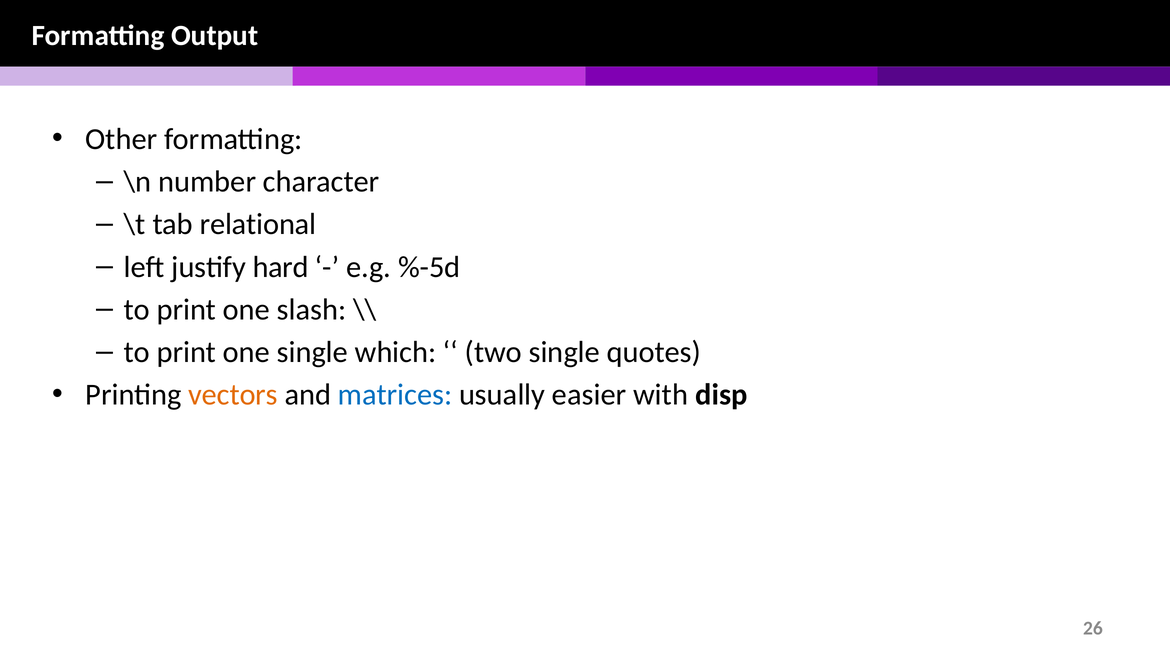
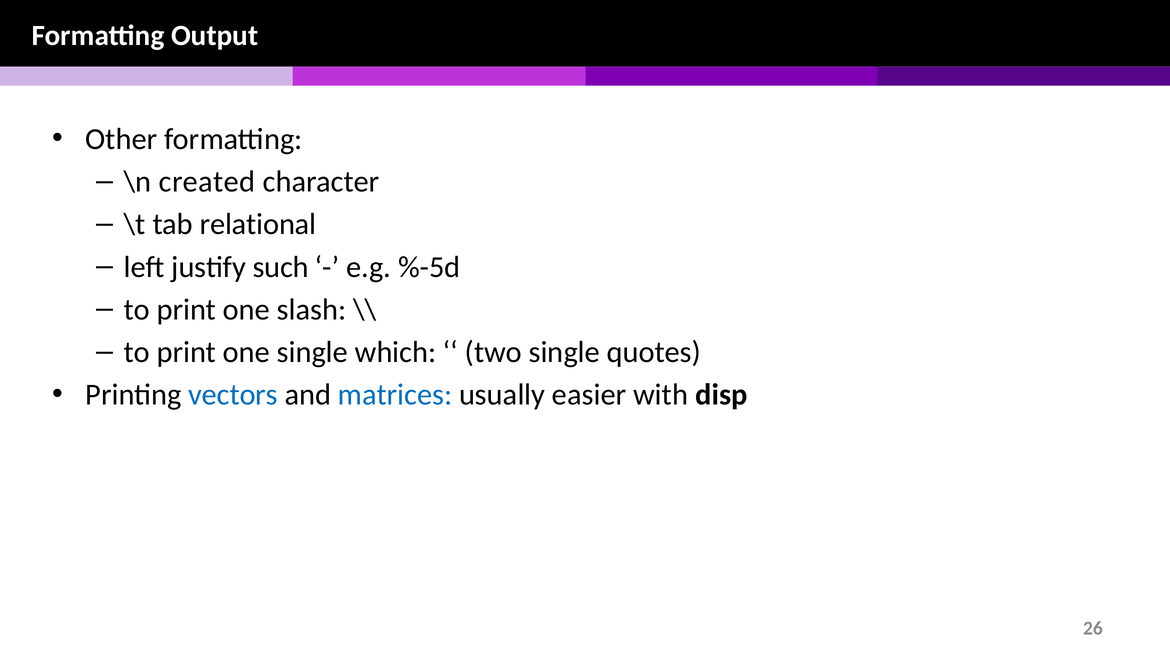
number: number -> created (207, 182)
hard: hard -> such (281, 267)
vectors colour: orange -> blue (233, 395)
